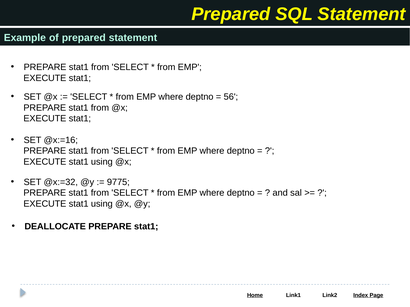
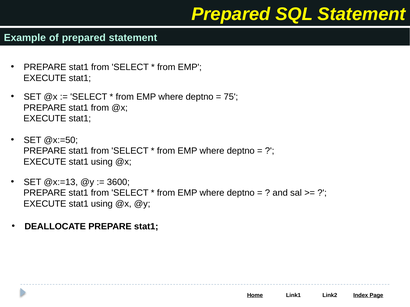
56: 56 -> 75 (231, 97)
@x:=16: @x:=16 -> @x:=50 (61, 140)
@x:=32: @x:=32 -> @x:=13 (61, 182)
9775: 9775 -> 3600 (118, 182)
